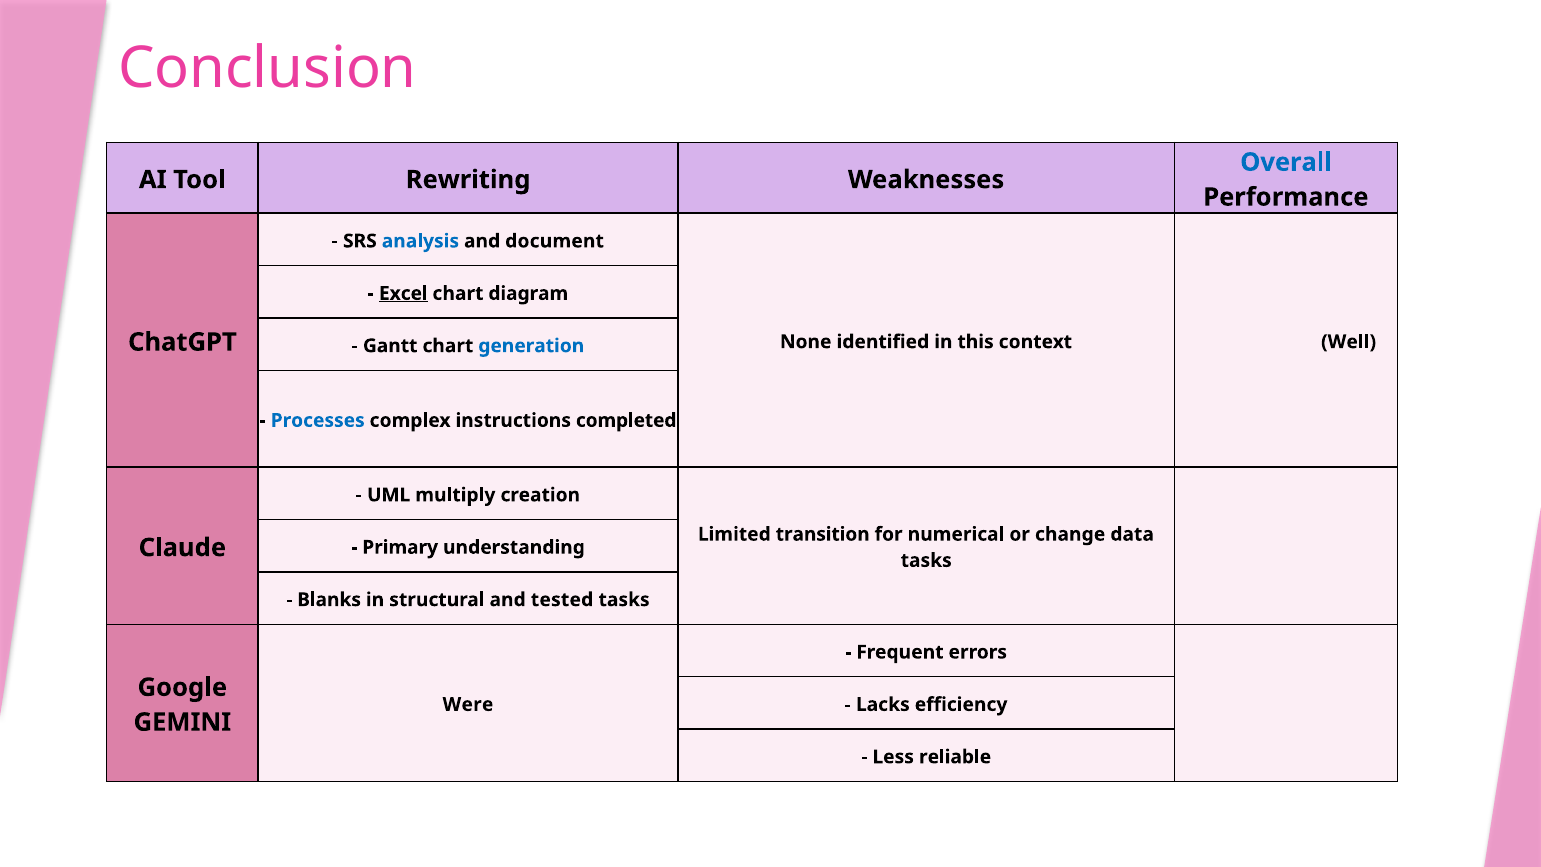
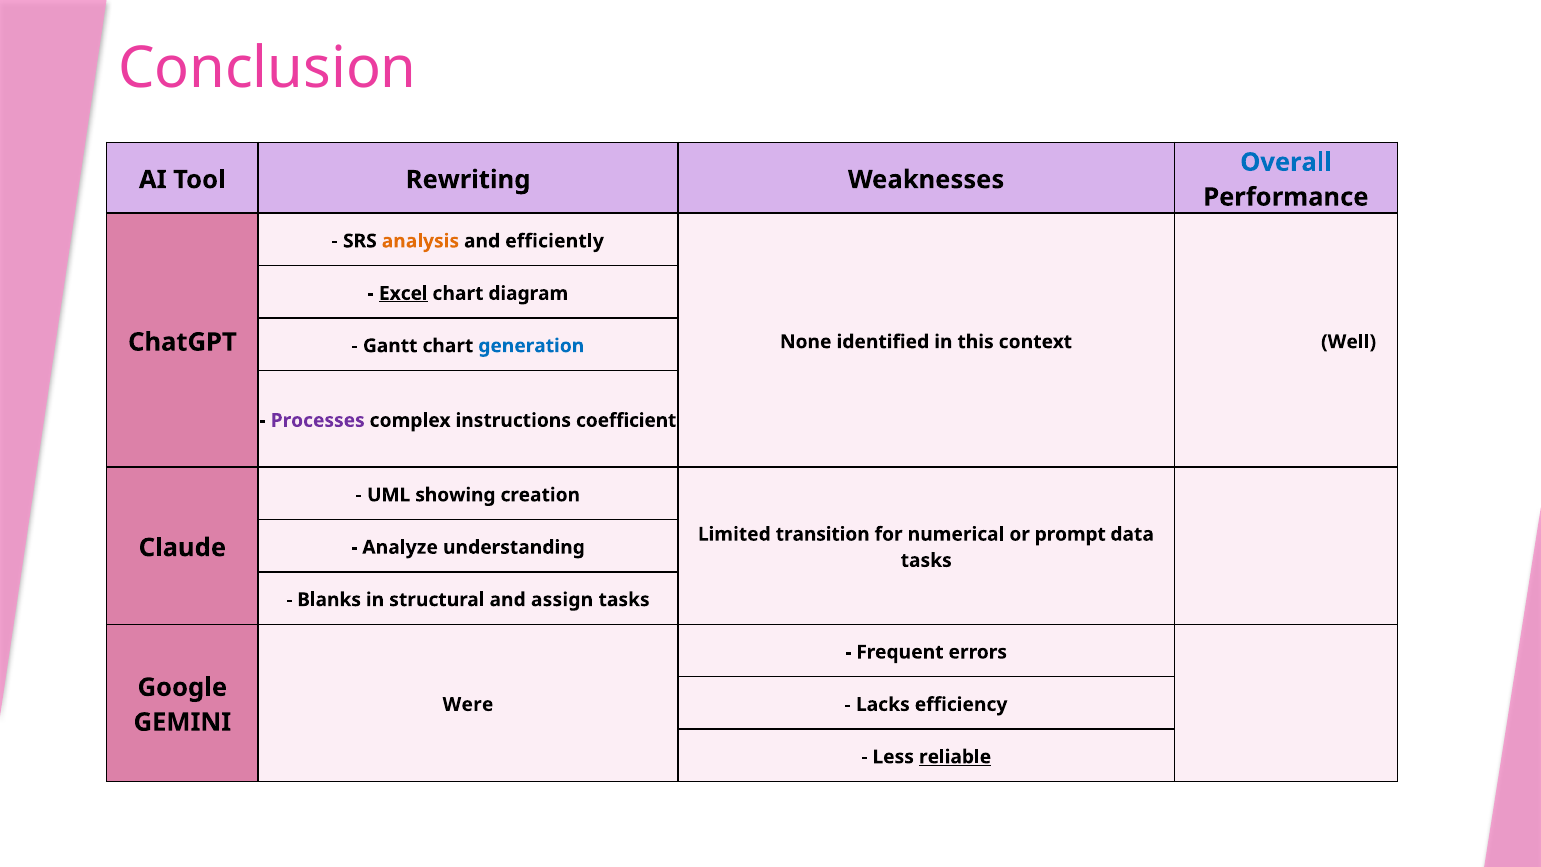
analysis colour: blue -> orange (420, 241)
document: document -> efficiently (555, 241)
Processes colour: blue -> purple (318, 420)
completed: completed -> coefficient (626, 420)
multiply: multiply -> showing (455, 495)
change: change -> prompt (1070, 534)
Primary: Primary -> Analyze (400, 547)
tested: tested -> assign (562, 600)
reliable underline: none -> present (955, 757)
